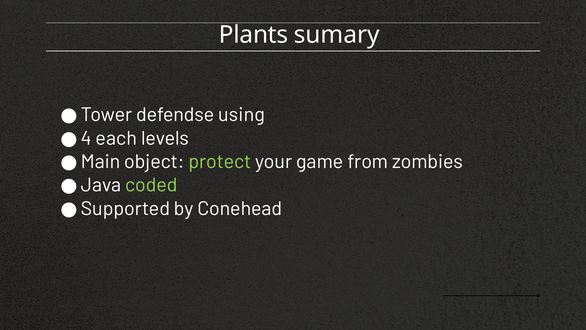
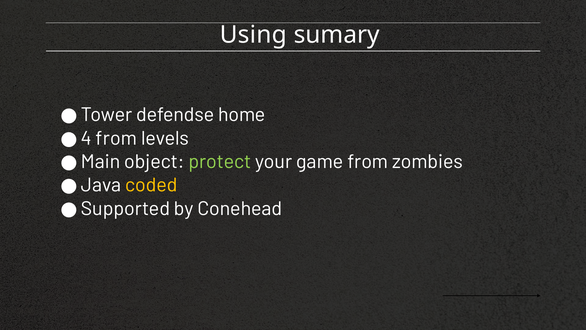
Plants: Plants -> Using (253, 35)
using: using -> home (242, 115)
each: each -> from (116, 138)
coded colour: light green -> yellow (151, 185)
